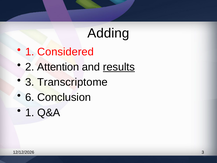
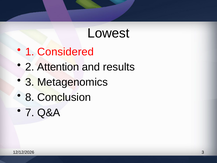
Adding: Adding -> Lowest (108, 33)
results underline: present -> none (119, 67)
Transcriptome: Transcriptome -> Metagenomics (73, 82)
6: 6 -> 8 (30, 97)
1: 1 -> 7 (30, 112)
